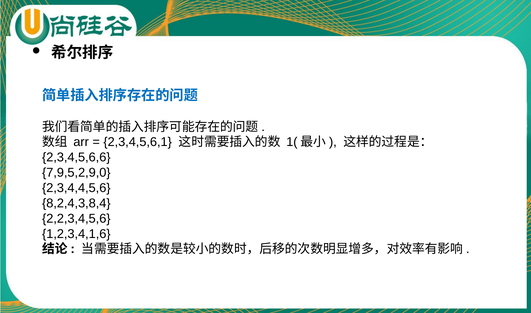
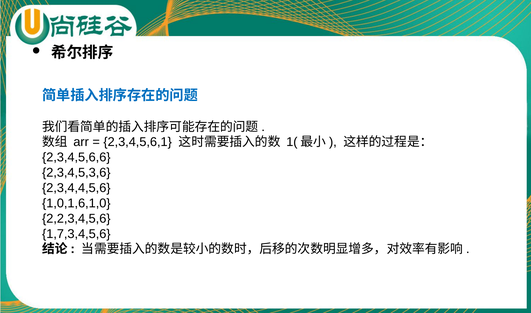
7,9,5,2,9,0: 7,9,5,2,9,0 -> 2,3,4,5,3,6 (76, 172)
8,2,4,3,8,4: 8,2,4,3,8,4 -> 1,0,1,6,1,0 (76, 203)
1,2,3,4,1,6: 1,2,3,4,1,6 -> 1,7,3,4,5,6 (76, 234)
